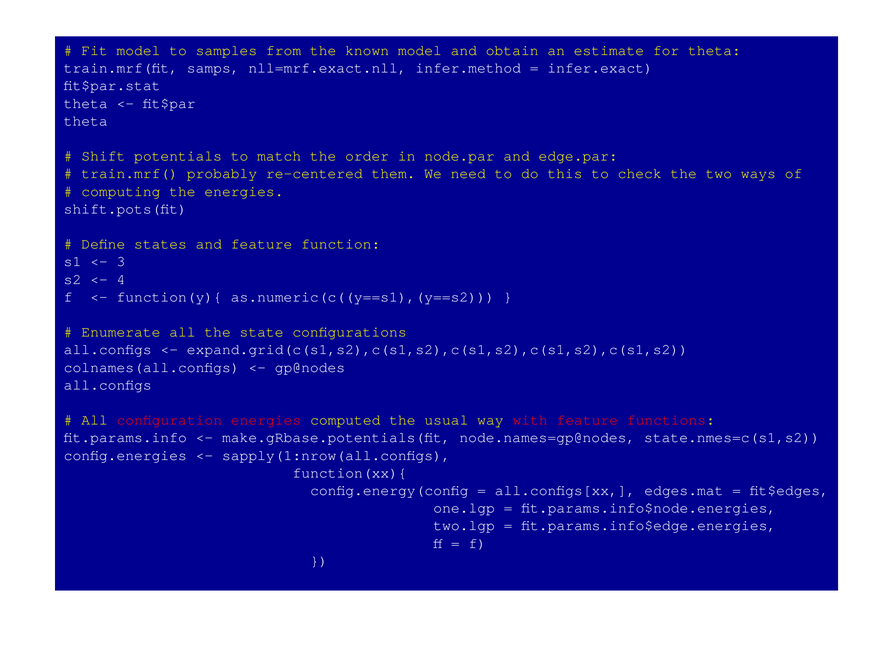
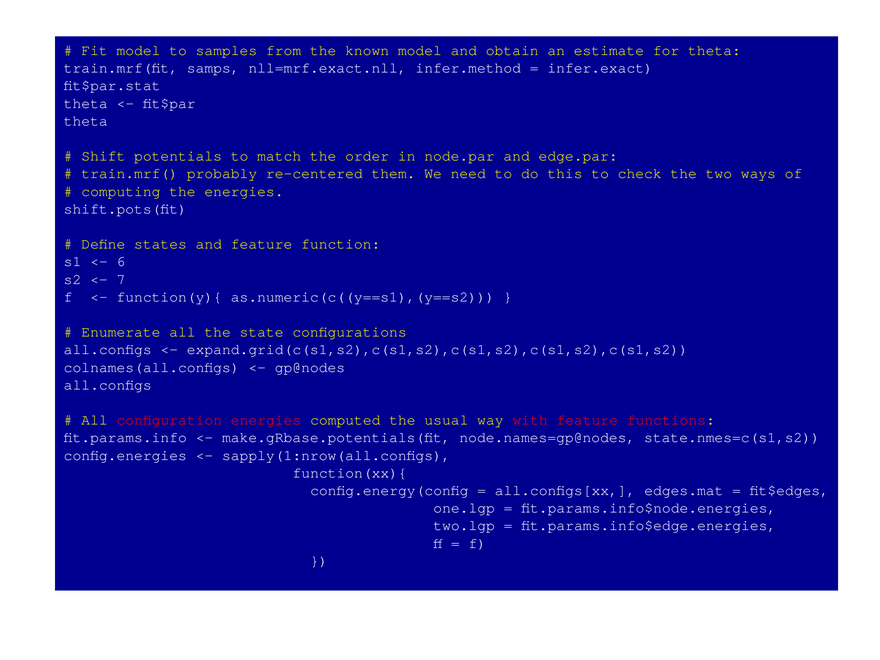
3: 3 -> 6 (121, 262)
4: 4 -> 7 (121, 279)
